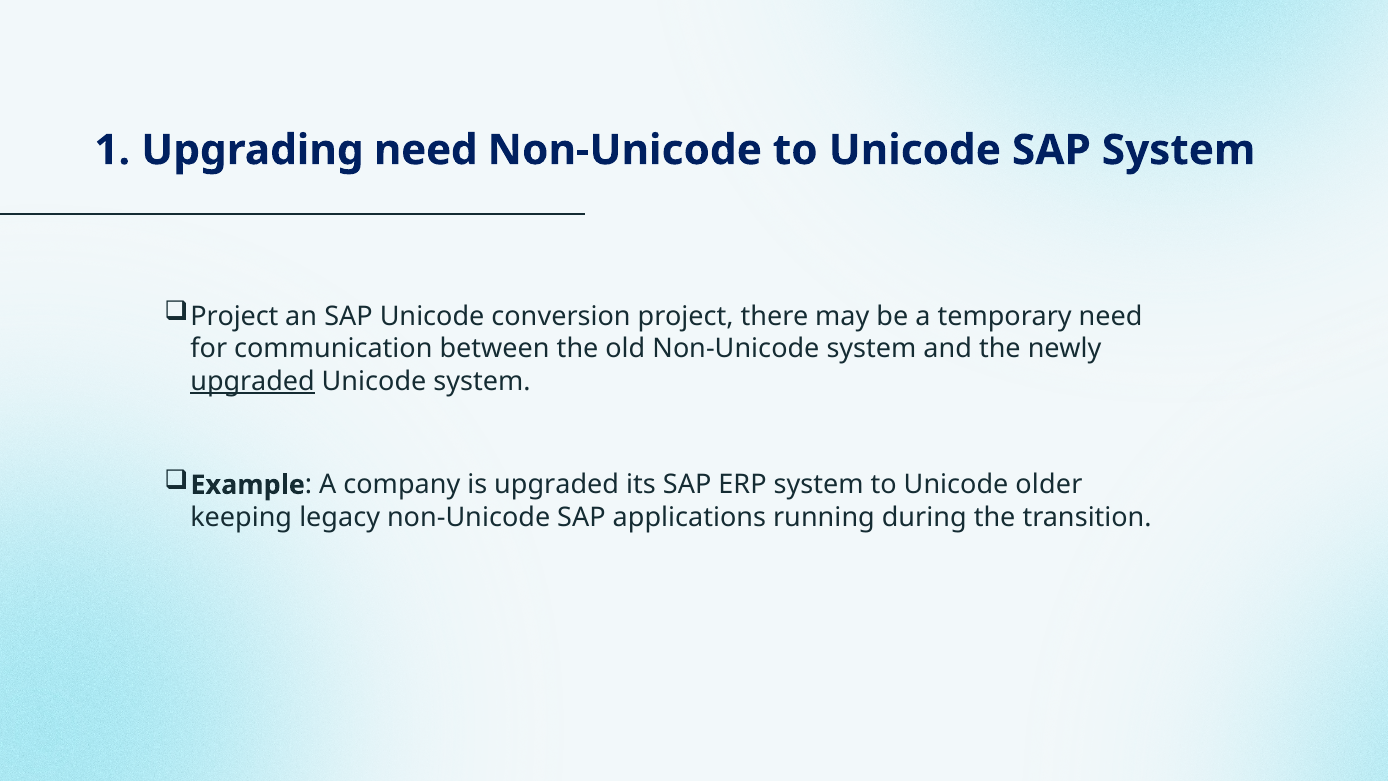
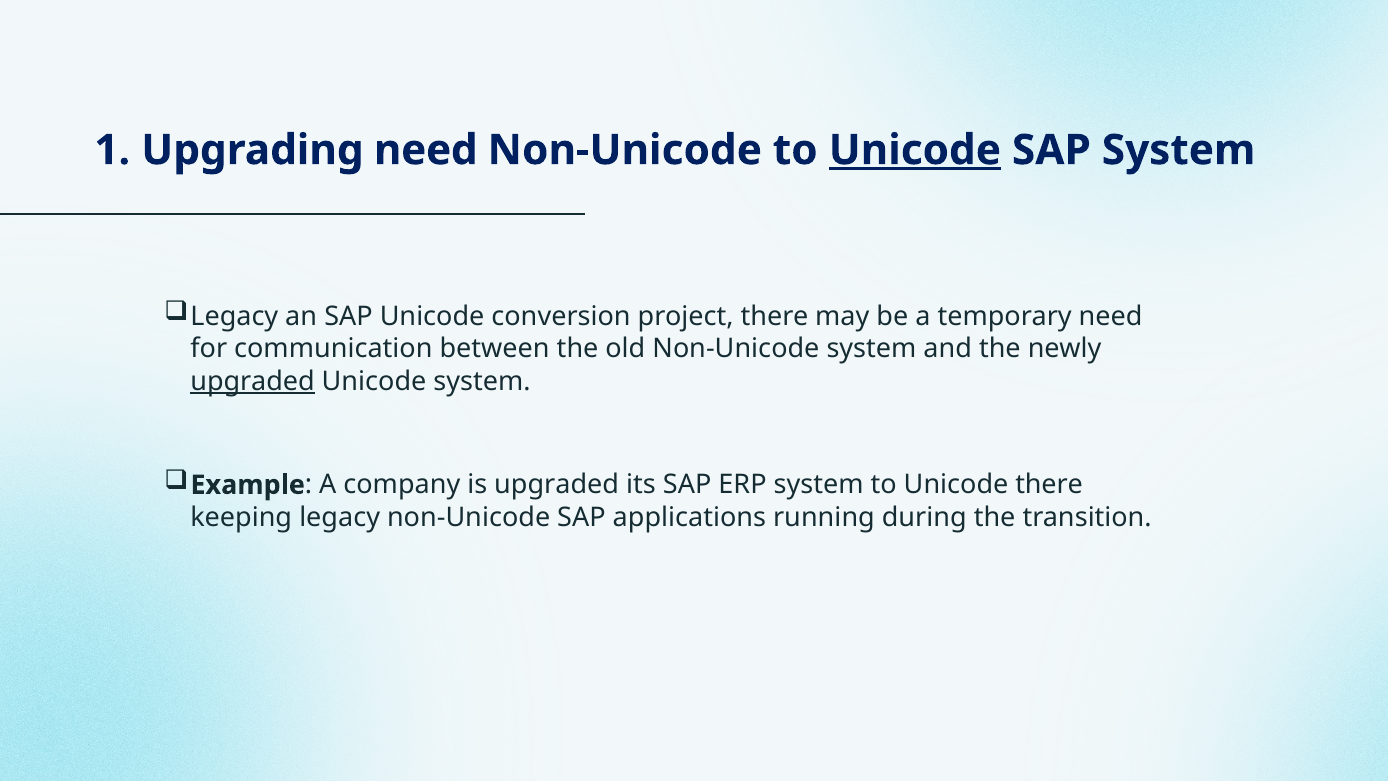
Unicode underline: none -> present (915, 150)
Project: Project -> Legacy (234, 316)
Unicode older: older -> there (1049, 485)
